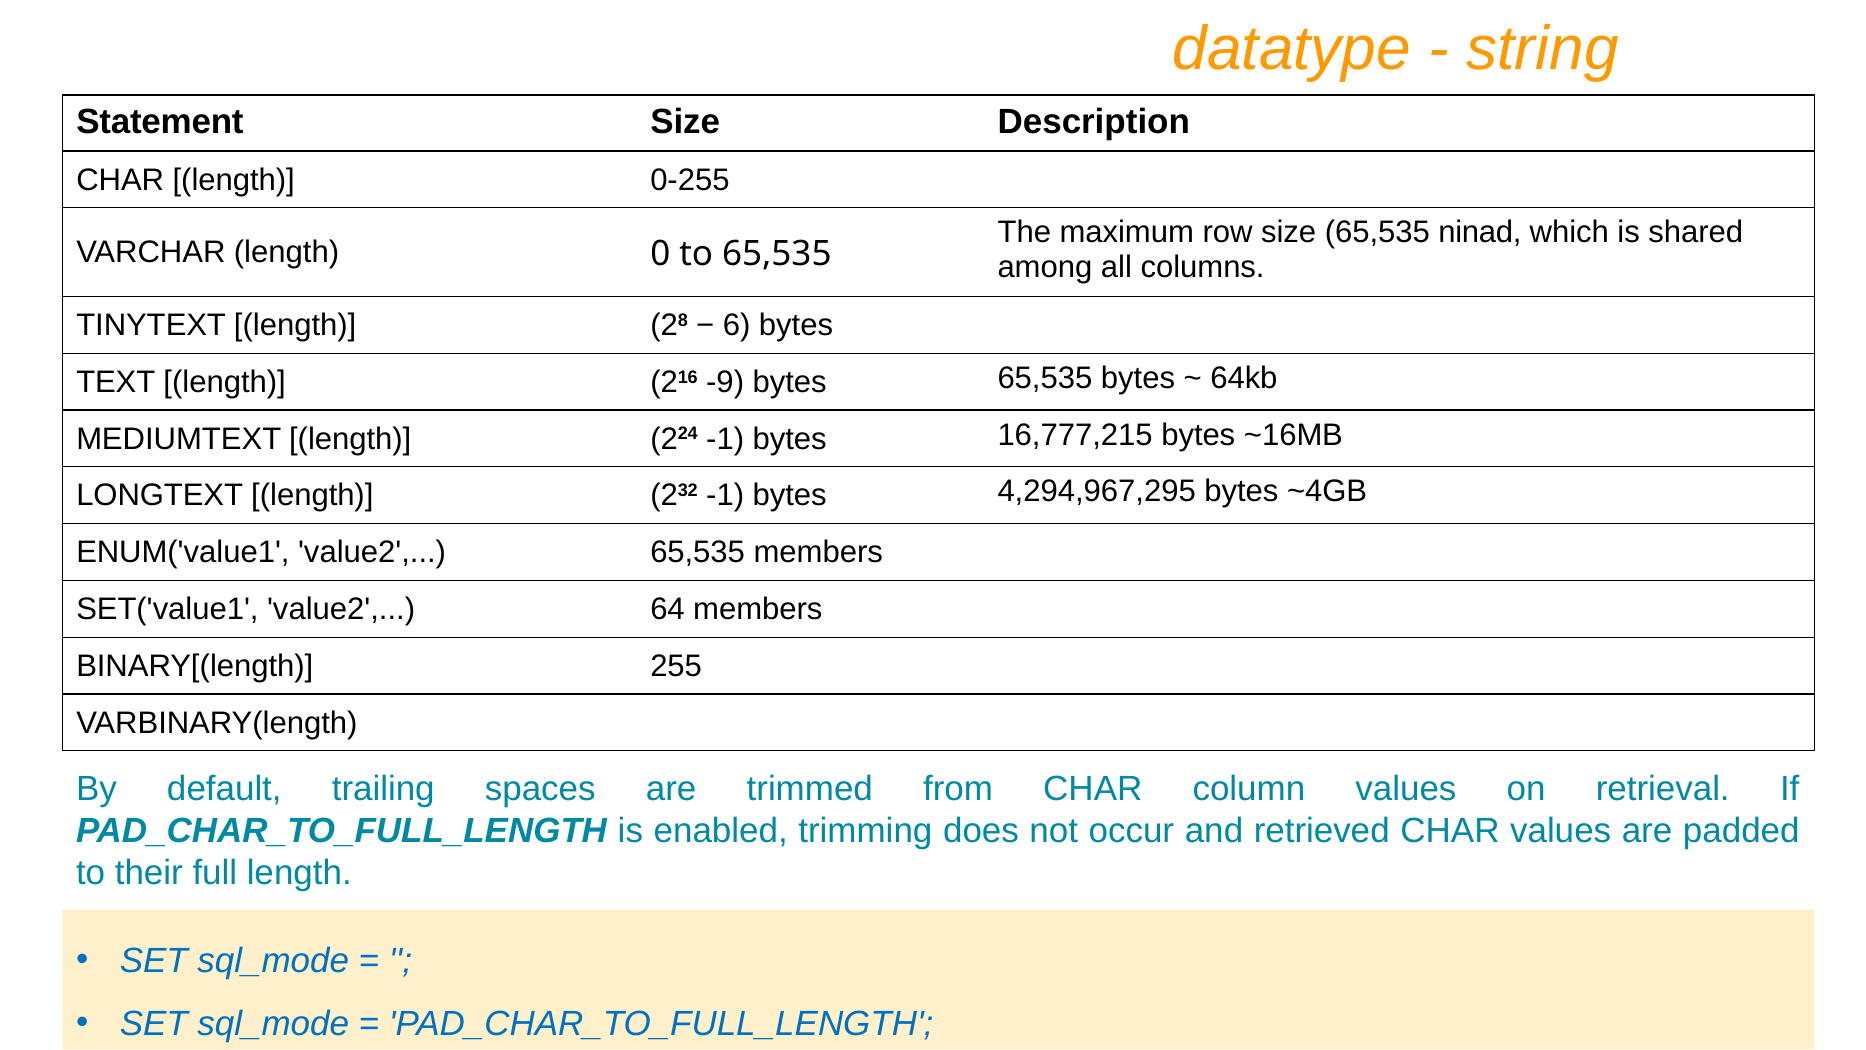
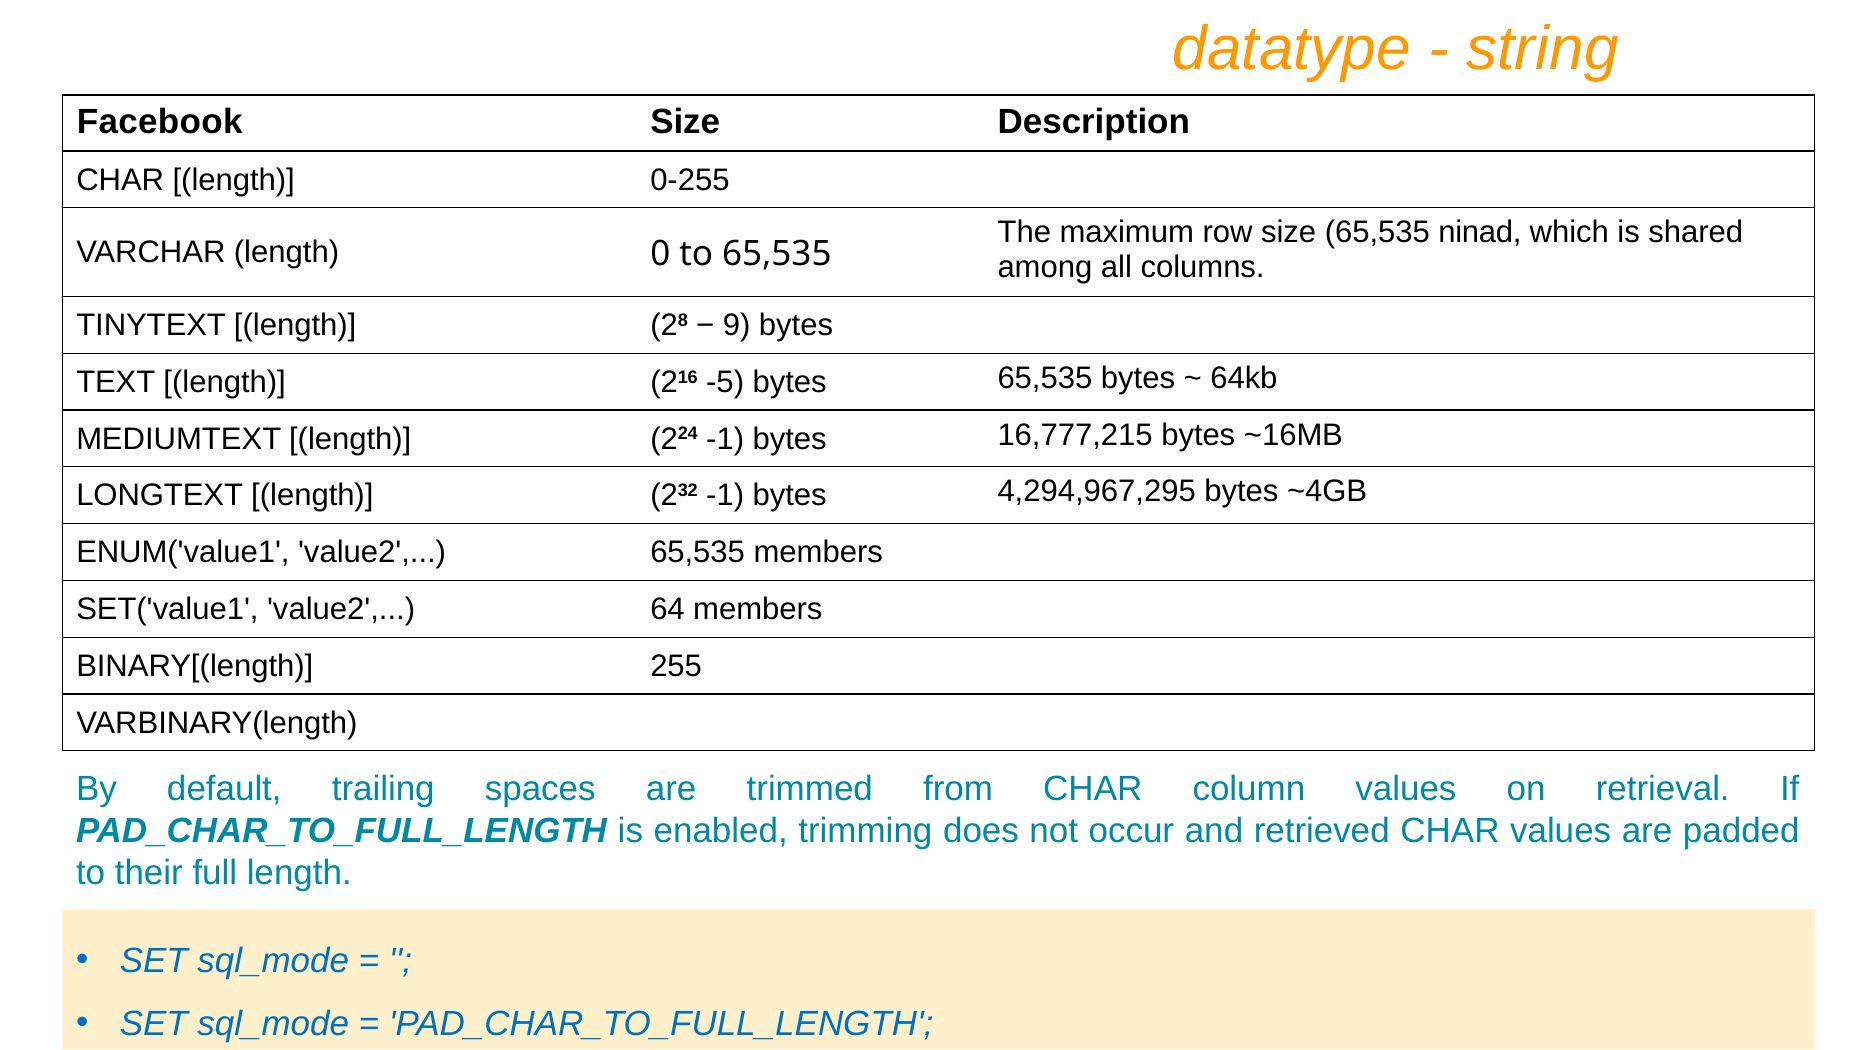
Statement: Statement -> Facebook (160, 122)
6: 6 -> 9 (737, 325)
-9: -9 -> -5 (725, 382)
